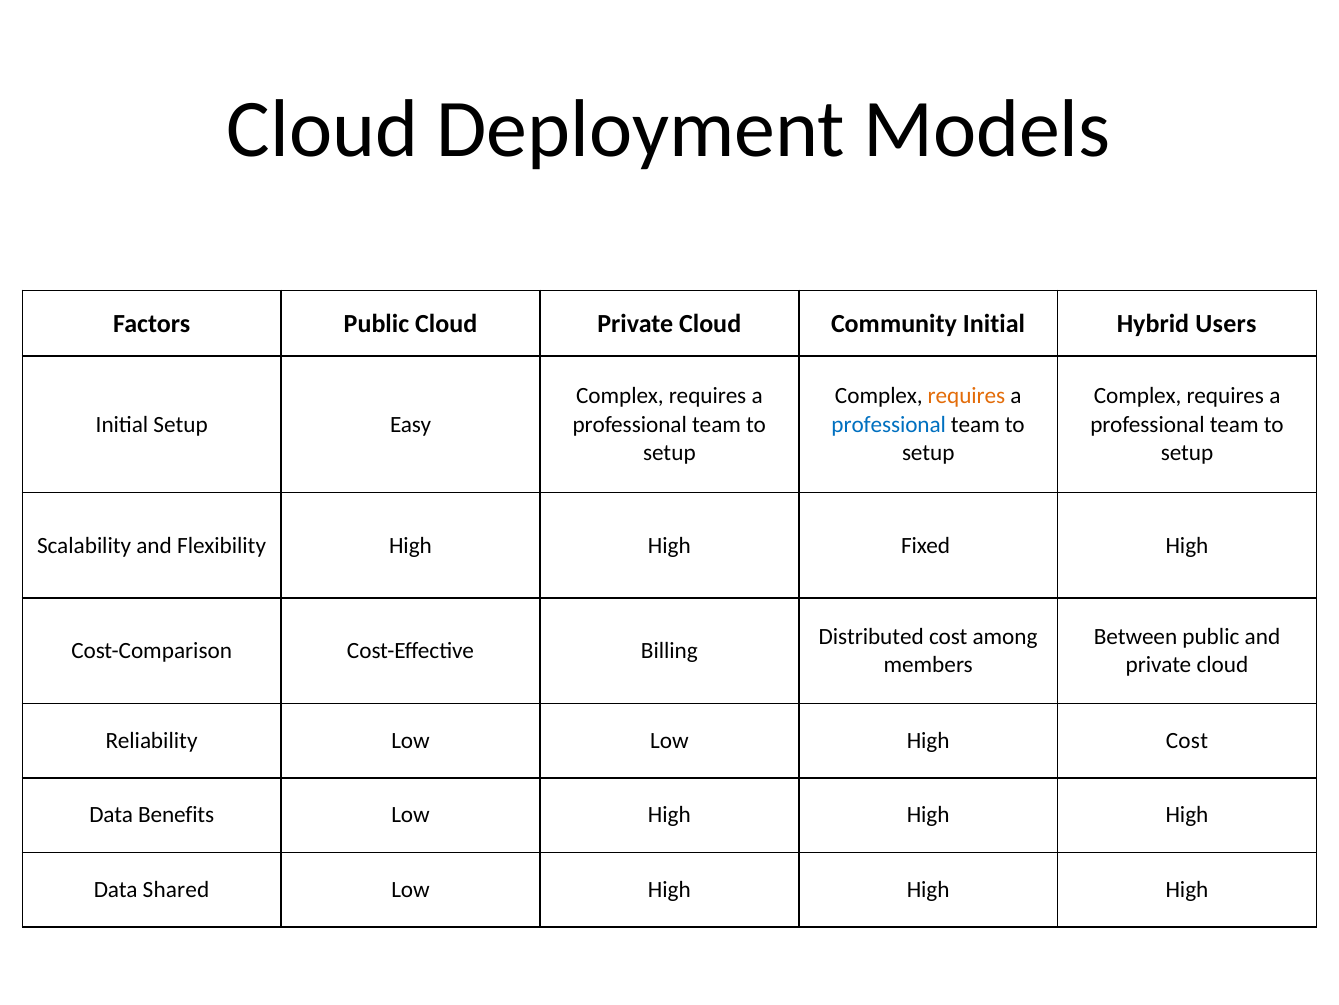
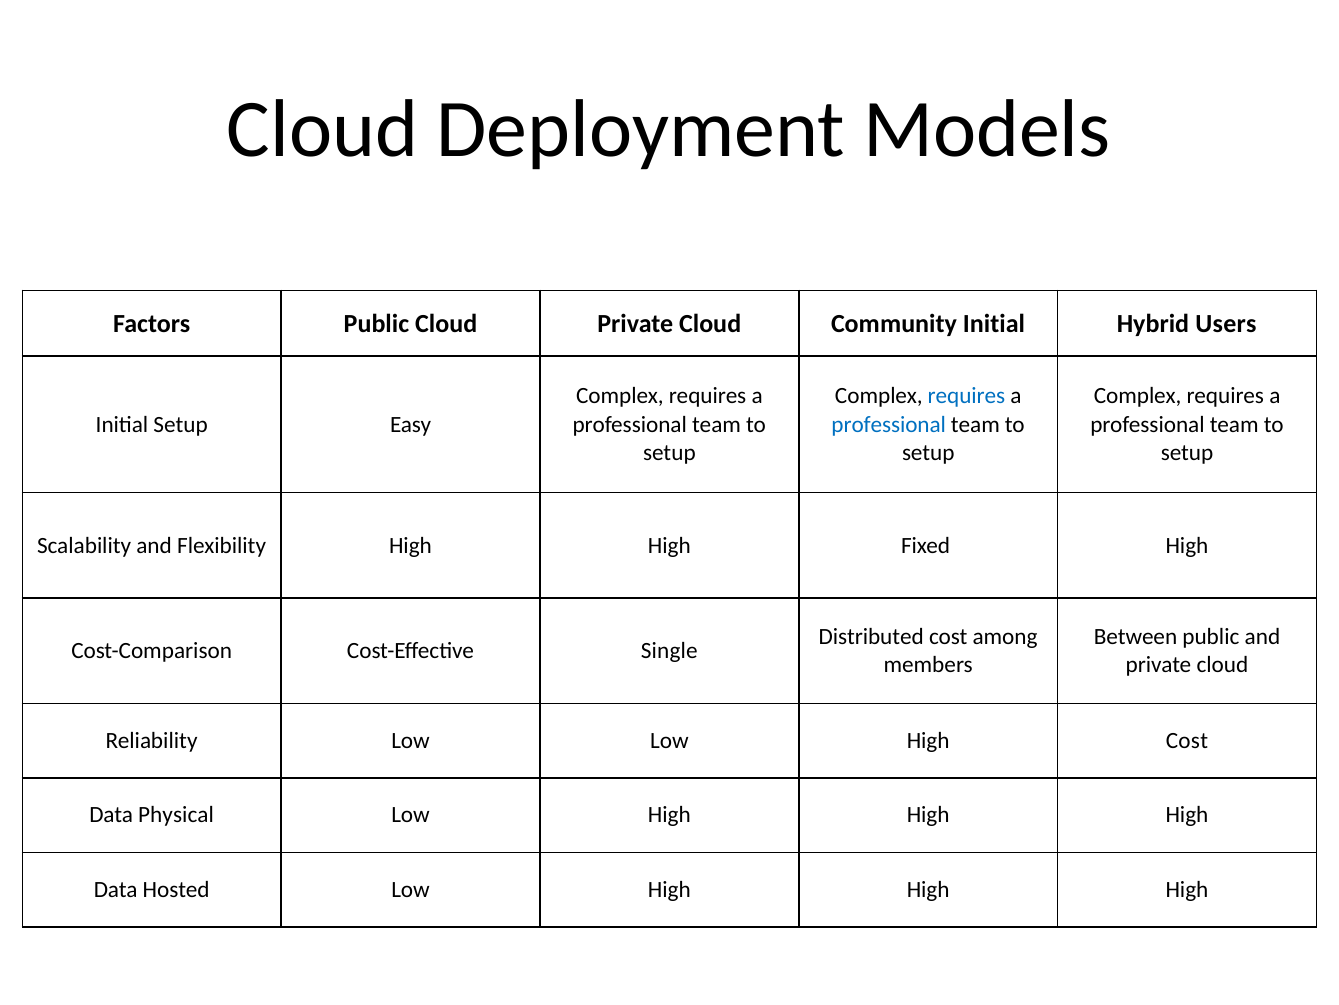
requires colour: orange -> blue (966, 396)
Billing: Billing -> Single (669, 650)
Benefits: Benefits -> Physical (176, 815)
Shared: Shared -> Hosted (176, 889)
